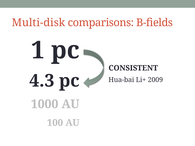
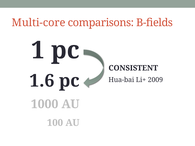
Multi-disk: Multi-disk -> Multi-core (39, 23)
4.3: 4.3 -> 1.6 (42, 81)
